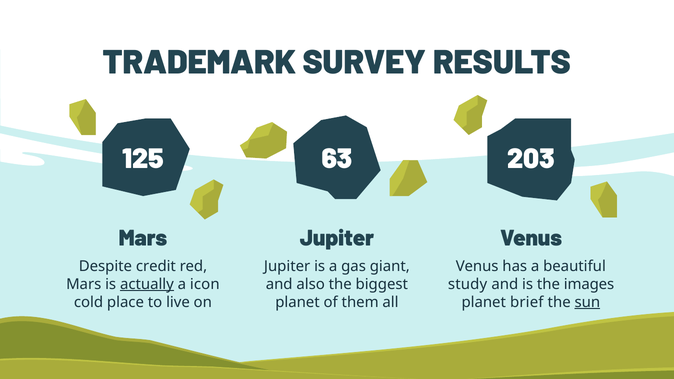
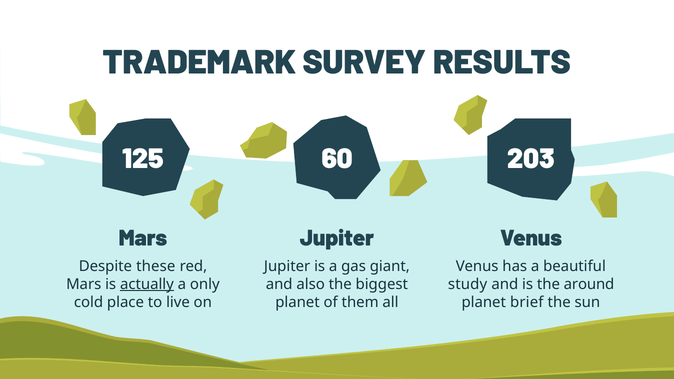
63: 63 -> 60 (337, 159)
credit: credit -> these (156, 266)
icon: icon -> only (205, 284)
images: images -> around (589, 284)
sun underline: present -> none (587, 302)
